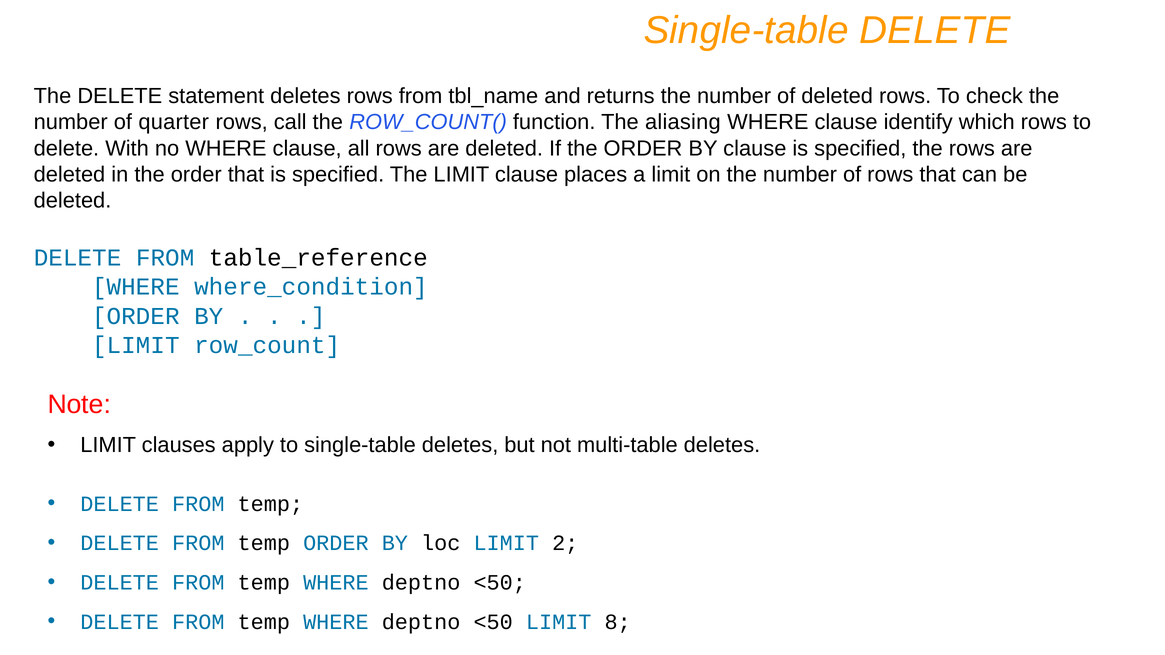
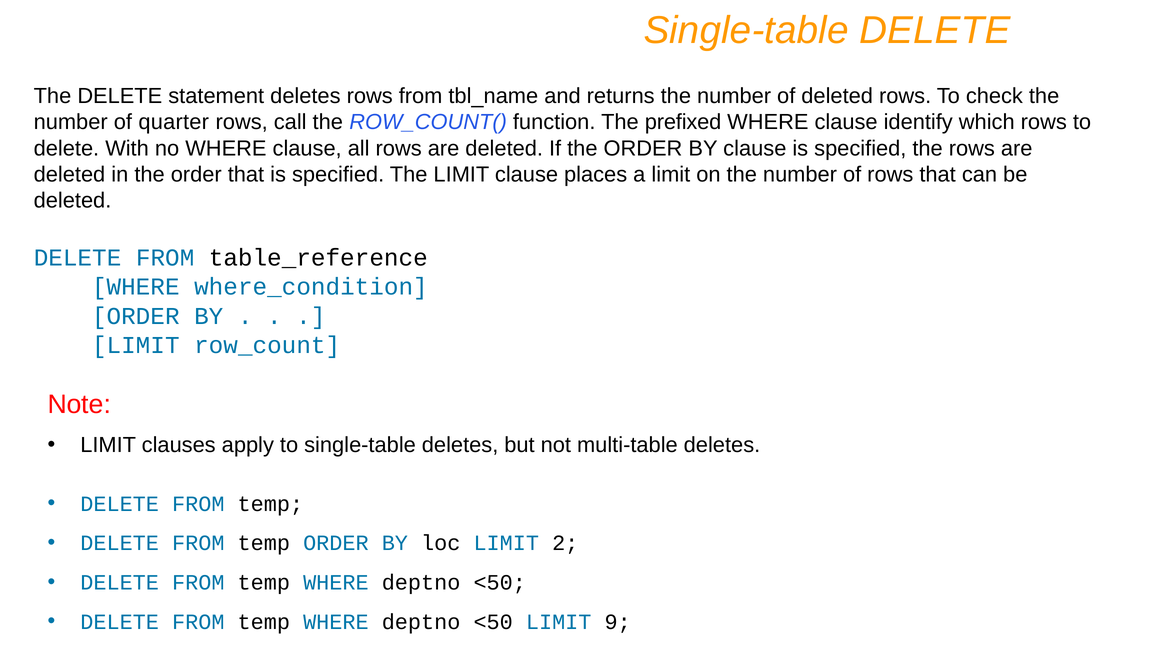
aliasing: aliasing -> prefixed (683, 122)
8: 8 -> 9 (618, 622)
